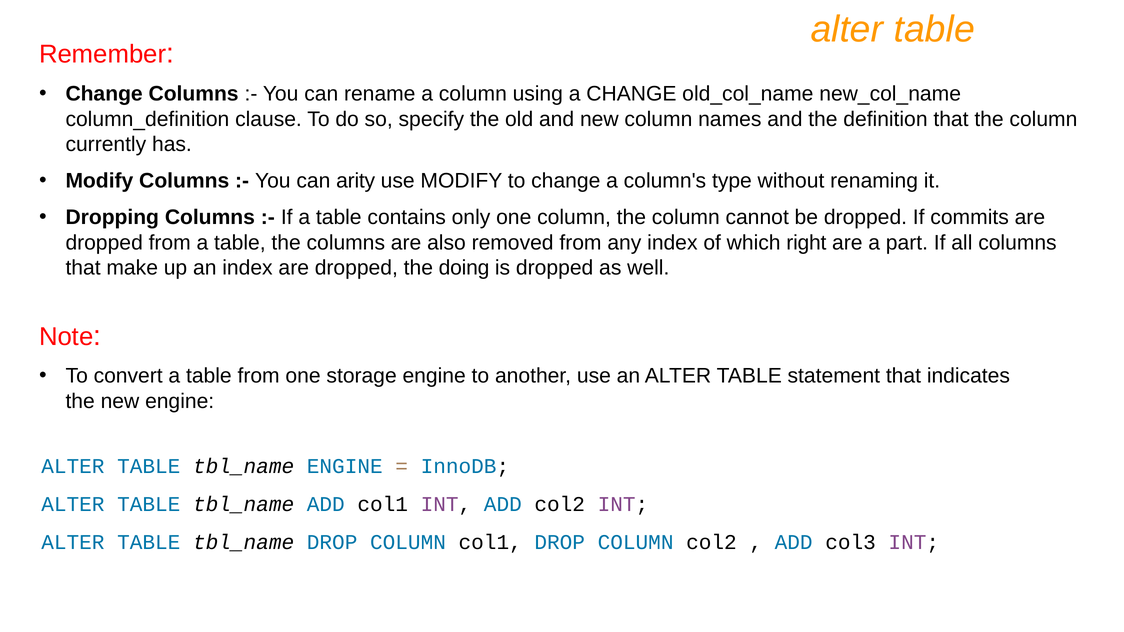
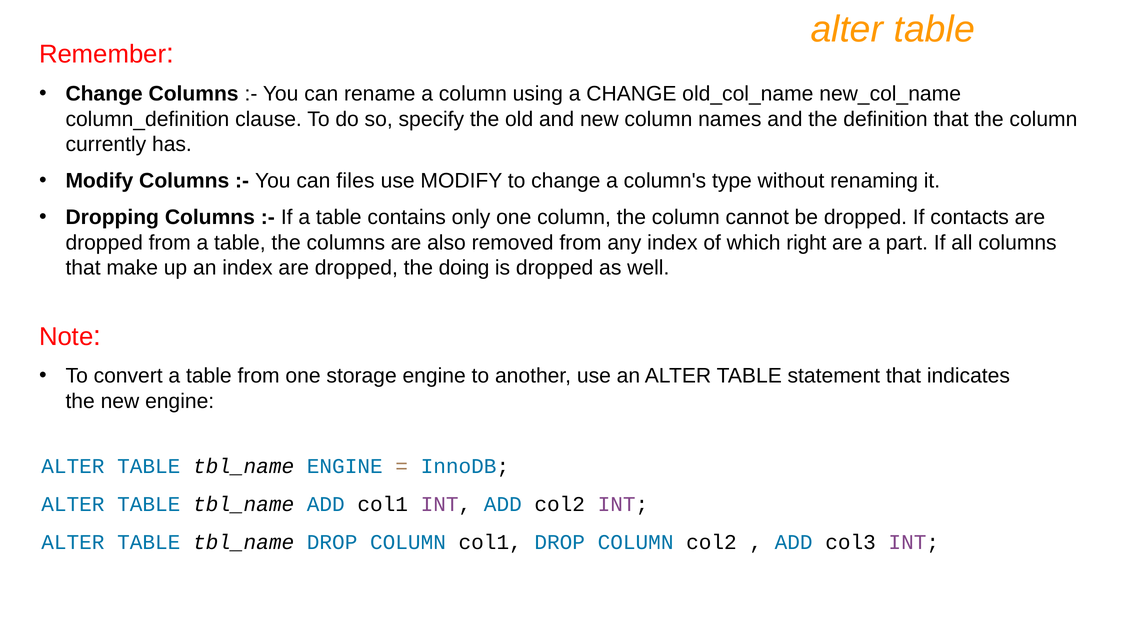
arity: arity -> files (355, 181)
commits: commits -> contacts (970, 217)
